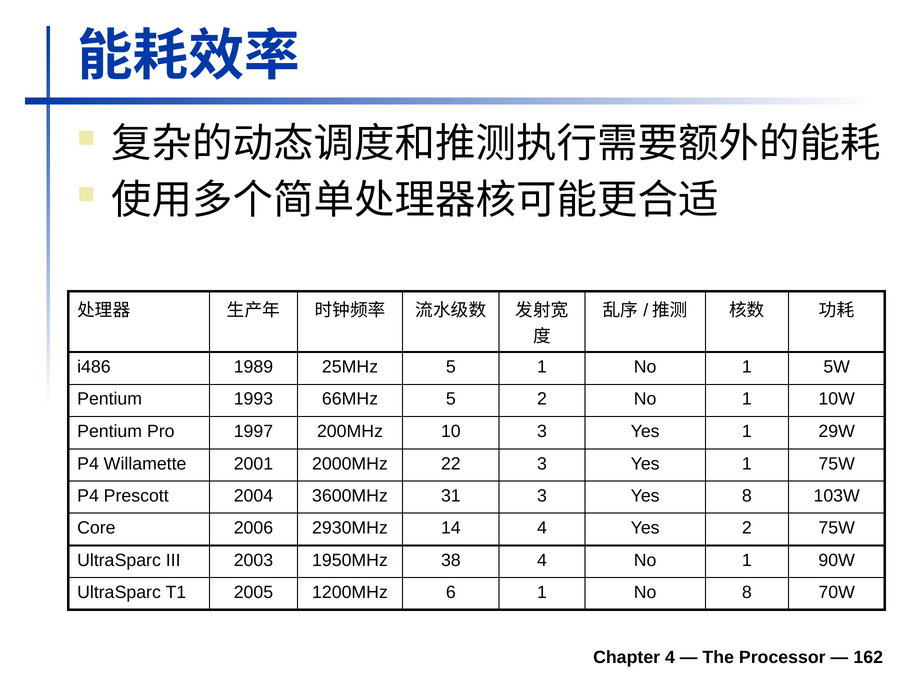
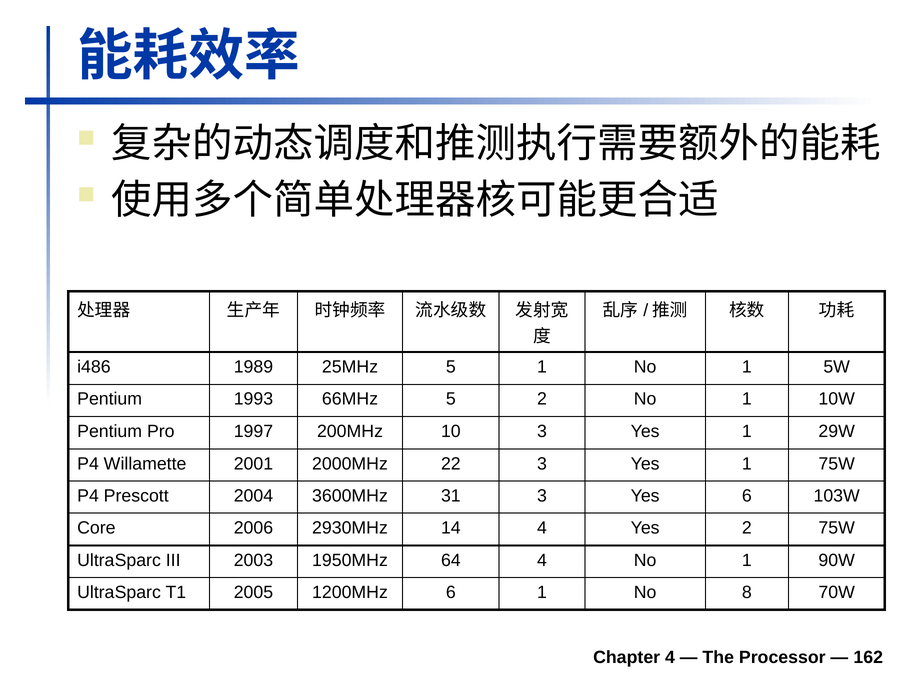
Yes 8: 8 -> 6 (747, 495)
38: 38 -> 64 (451, 560)
